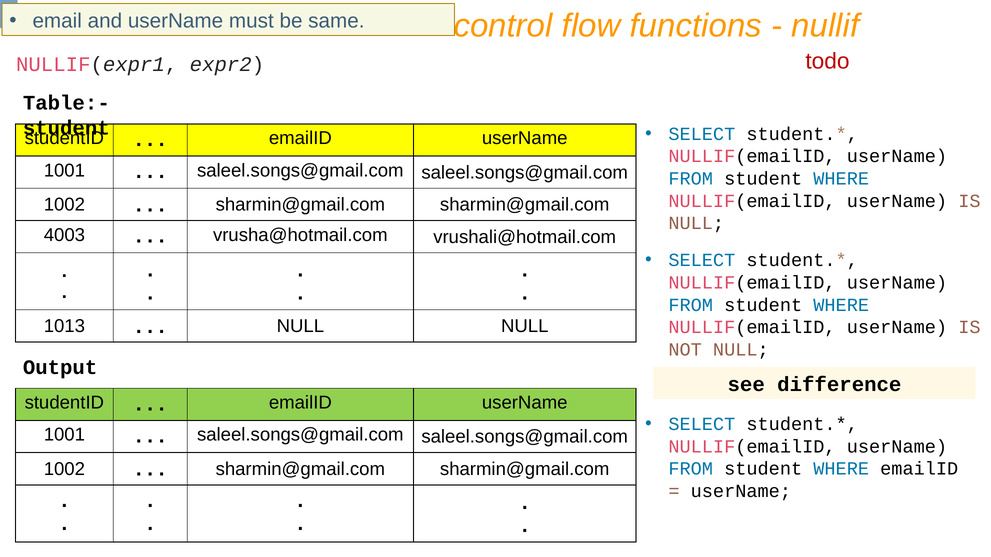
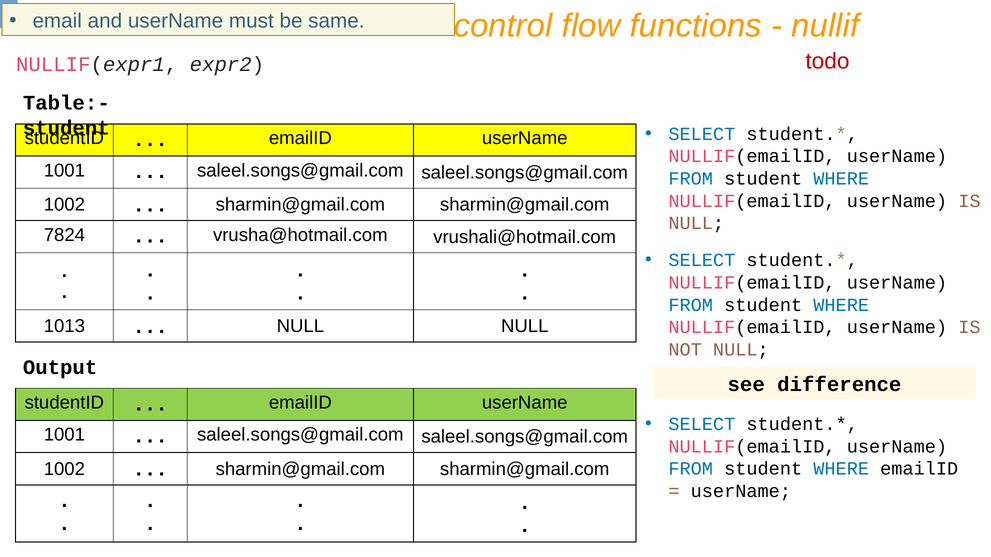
4003: 4003 -> 7824 (64, 235)
